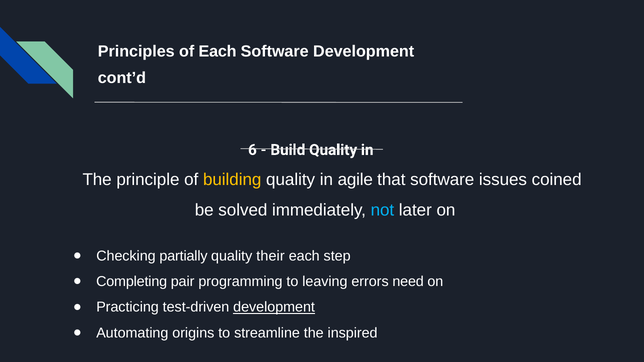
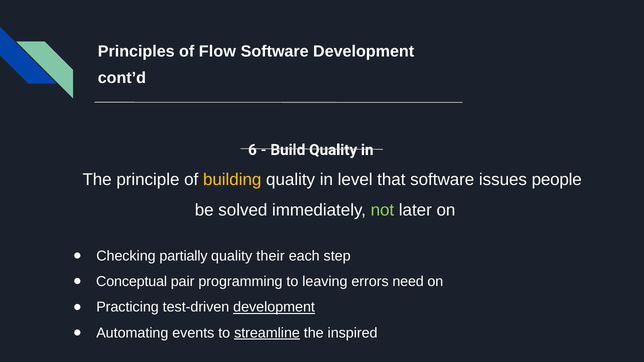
of Each: Each -> Flow (217, 52)
agile: agile -> level (355, 180)
coined: coined -> people (557, 180)
not colour: light blue -> light green (382, 210)
Completing: Completing -> Conceptual (132, 282)
origins: origins -> events (193, 333)
streamline underline: none -> present (267, 333)
